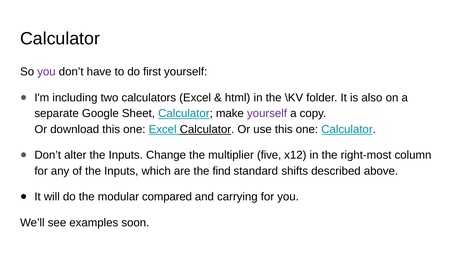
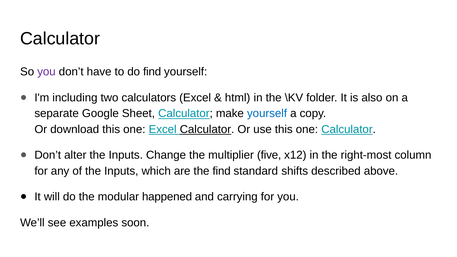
do first: first -> find (152, 72)
yourself colour: purple -> blue (267, 114)
compared: compared -> happened (167, 197)
